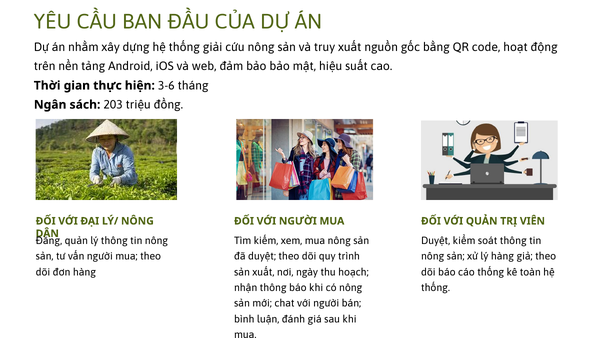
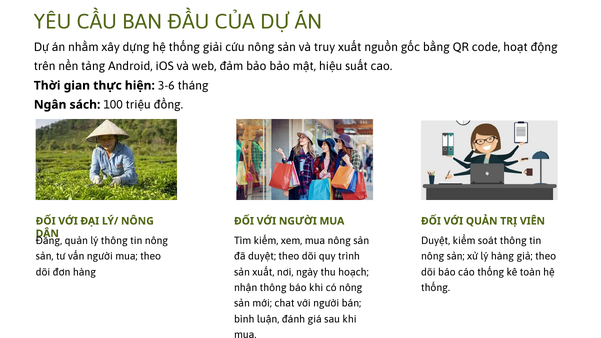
203: 203 -> 100 (113, 105)
